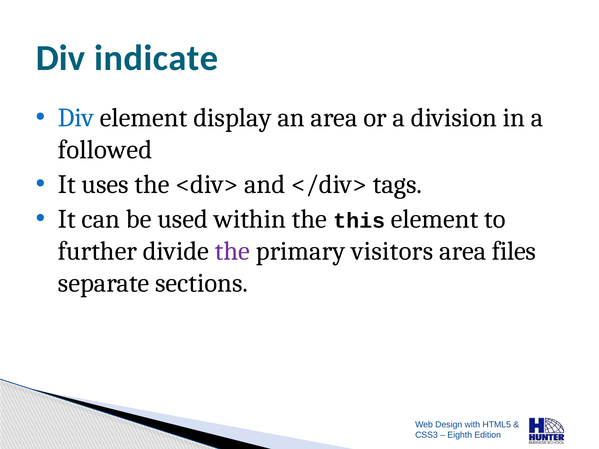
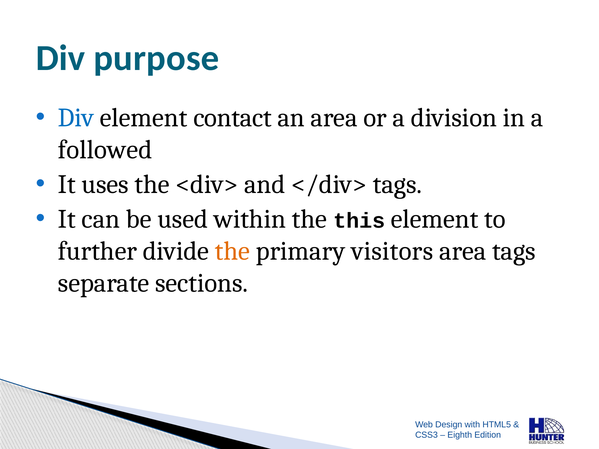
indicate: indicate -> purpose (156, 58)
display: display -> contact (233, 118)
the colour: purple -> orange (232, 251)
area files: files -> tags (514, 251)
